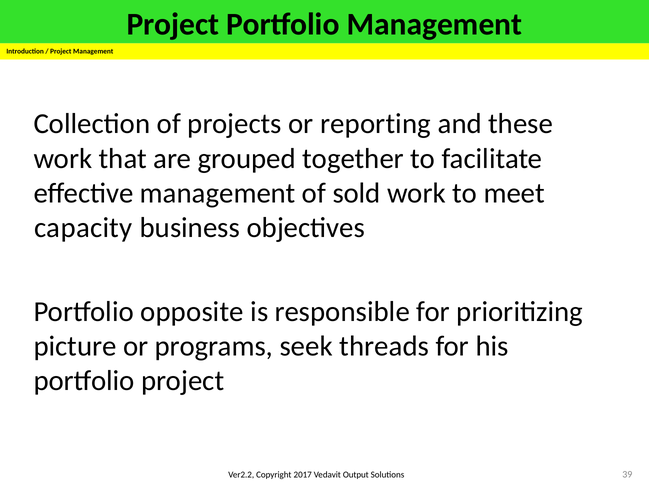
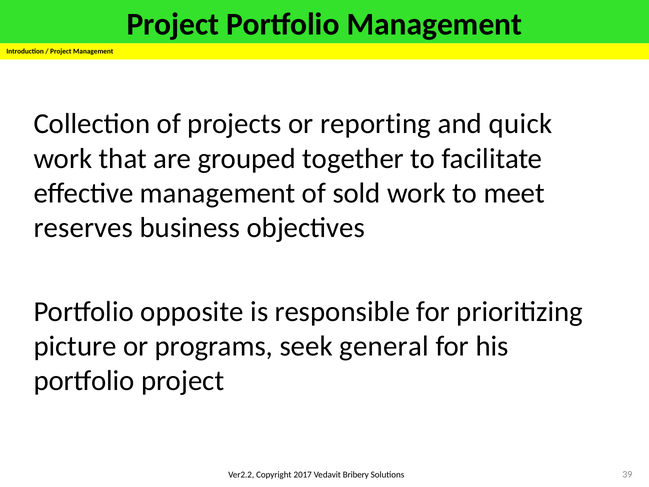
these: these -> quick (520, 124)
capacity: capacity -> reserves (83, 228)
threads: threads -> general (384, 346)
Output: Output -> Bribery (356, 474)
